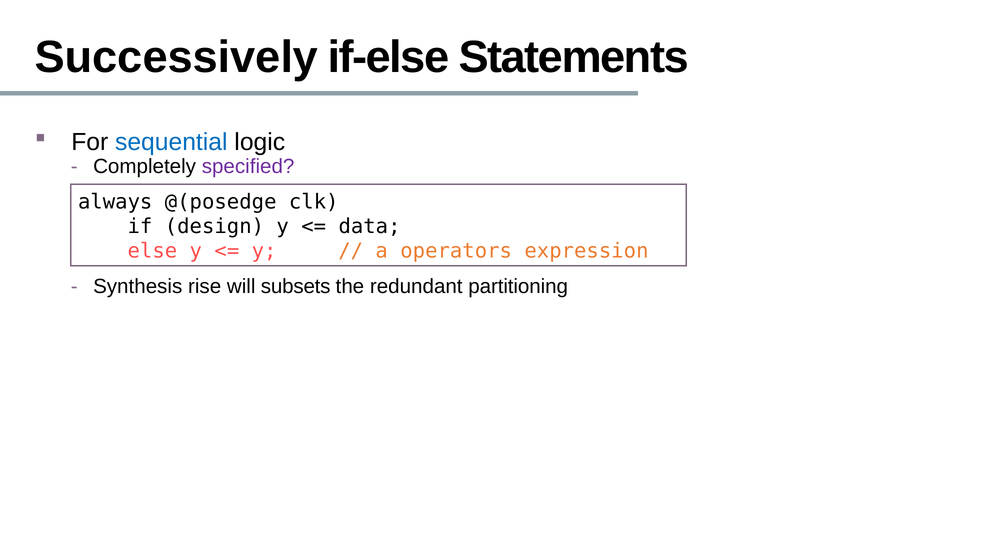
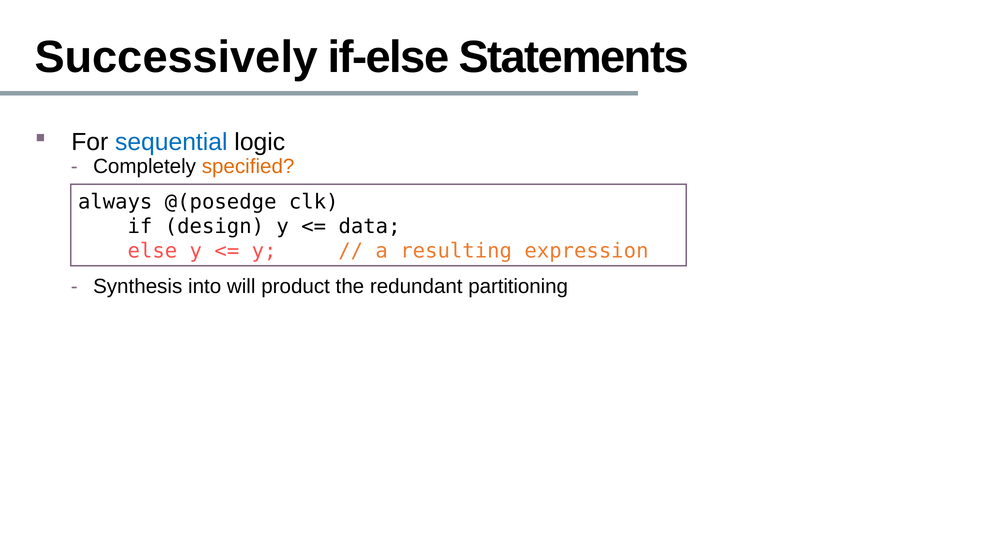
specified colour: purple -> orange (248, 167)
operators: operators -> resulting (456, 251)
rise: rise -> into (205, 287)
subsets: subsets -> product (296, 287)
